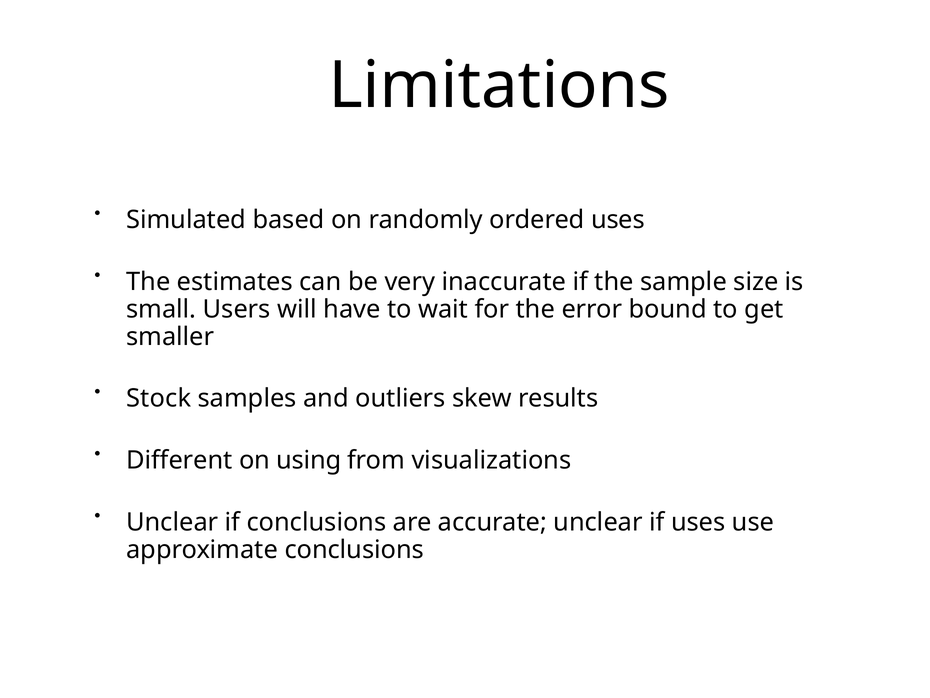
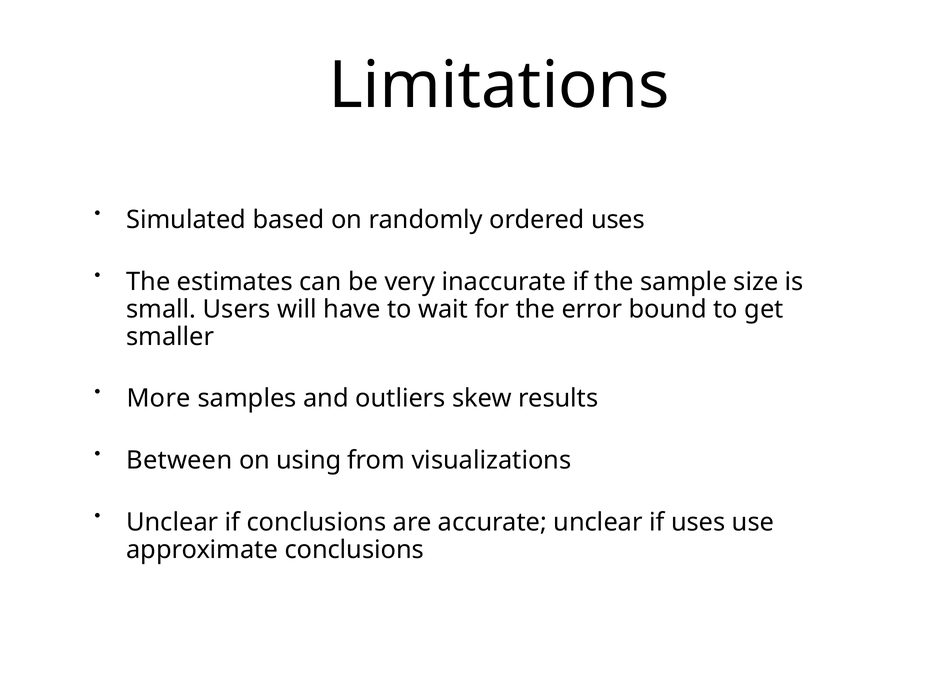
Stock: Stock -> More (159, 398)
Different: Different -> Between (179, 460)
